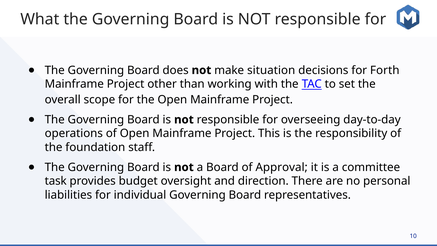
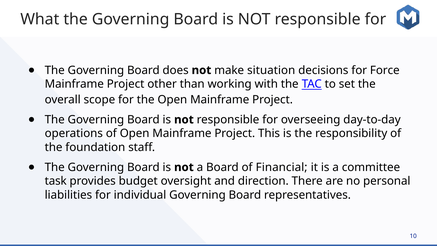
Forth: Forth -> Force (385, 70)
Approval: Approval -> Financial (282, 167)
